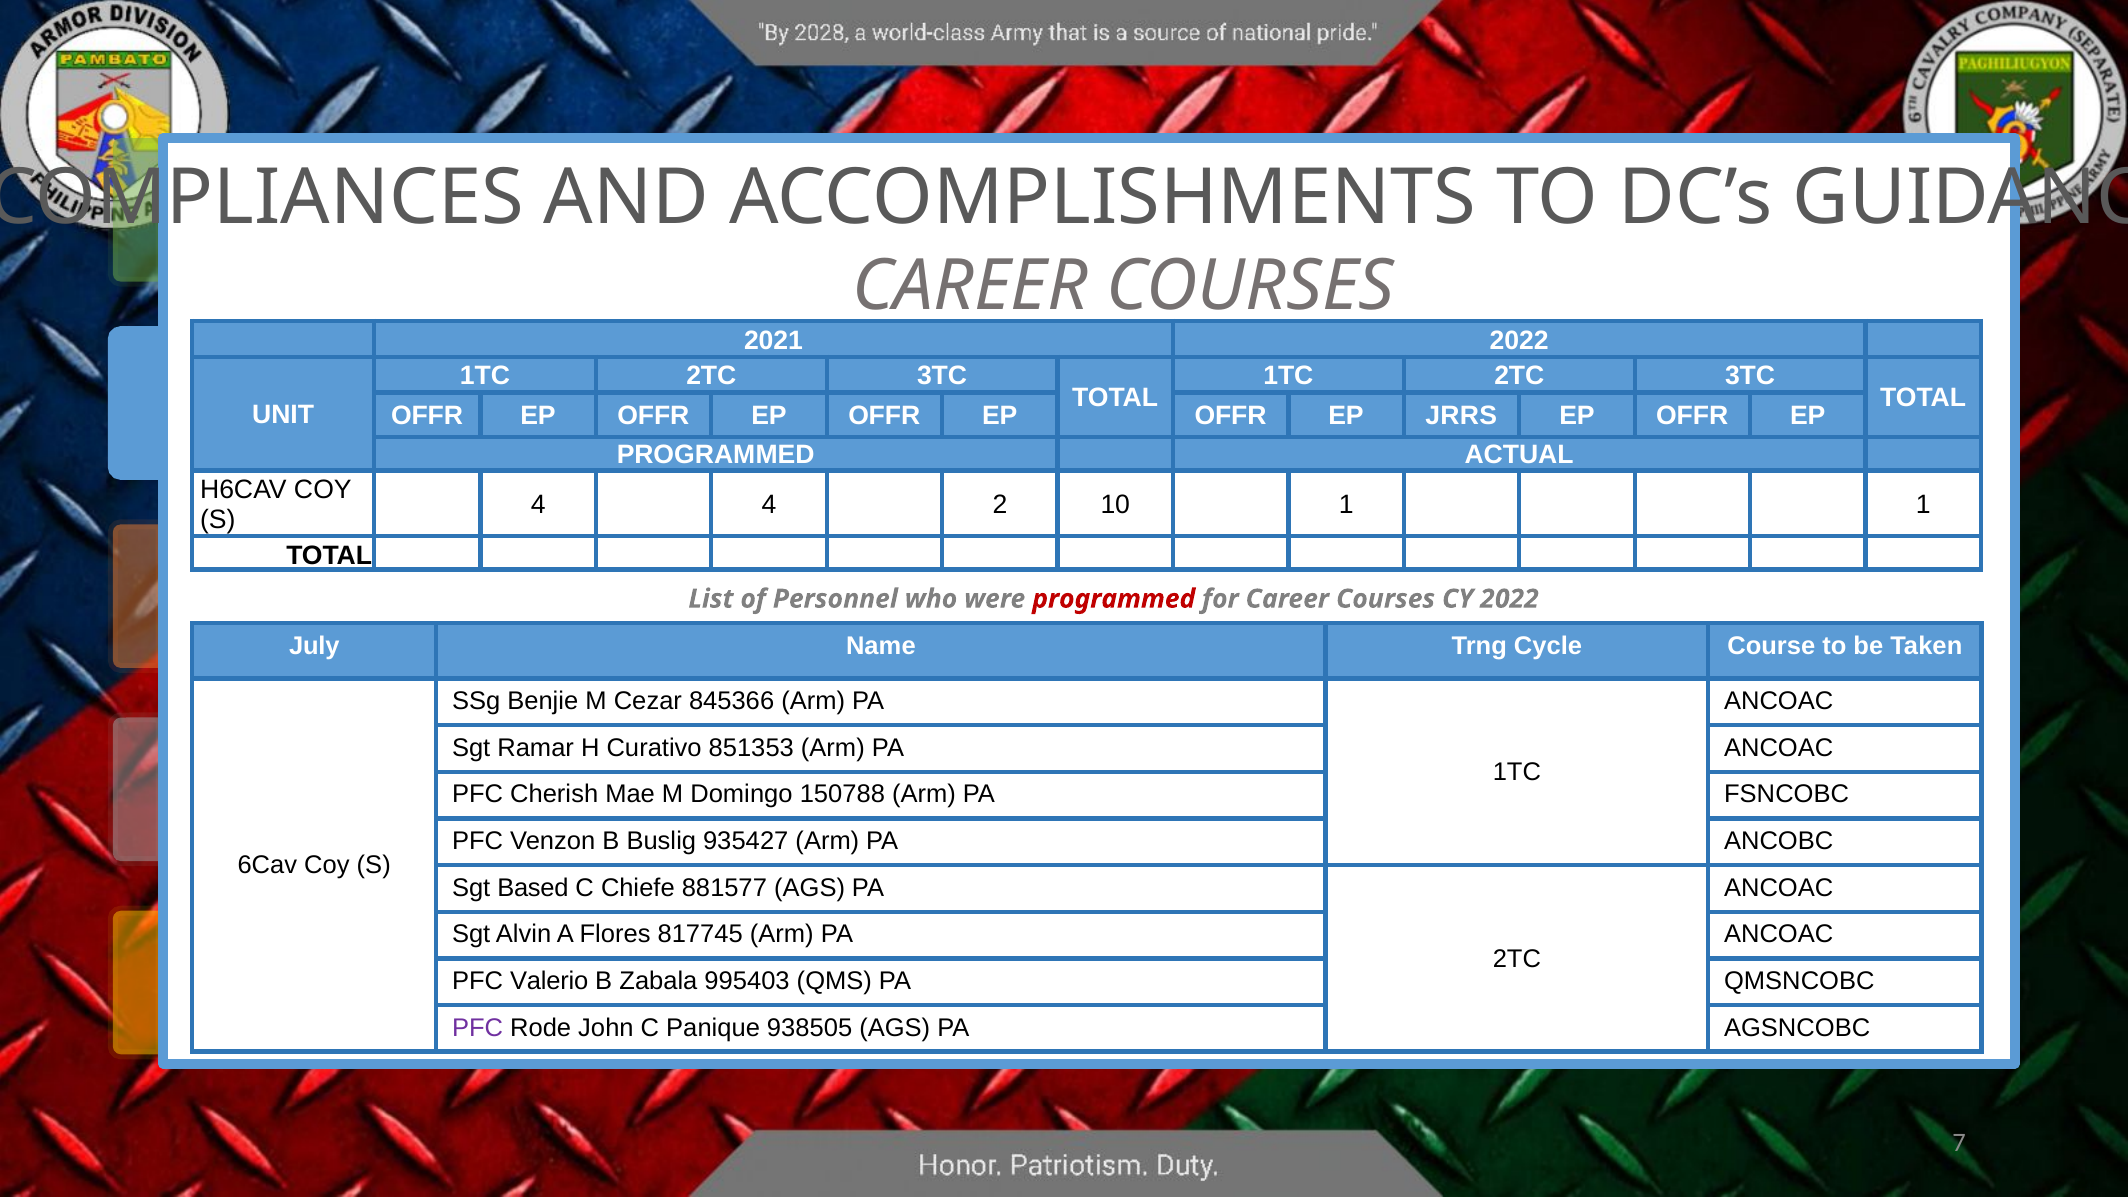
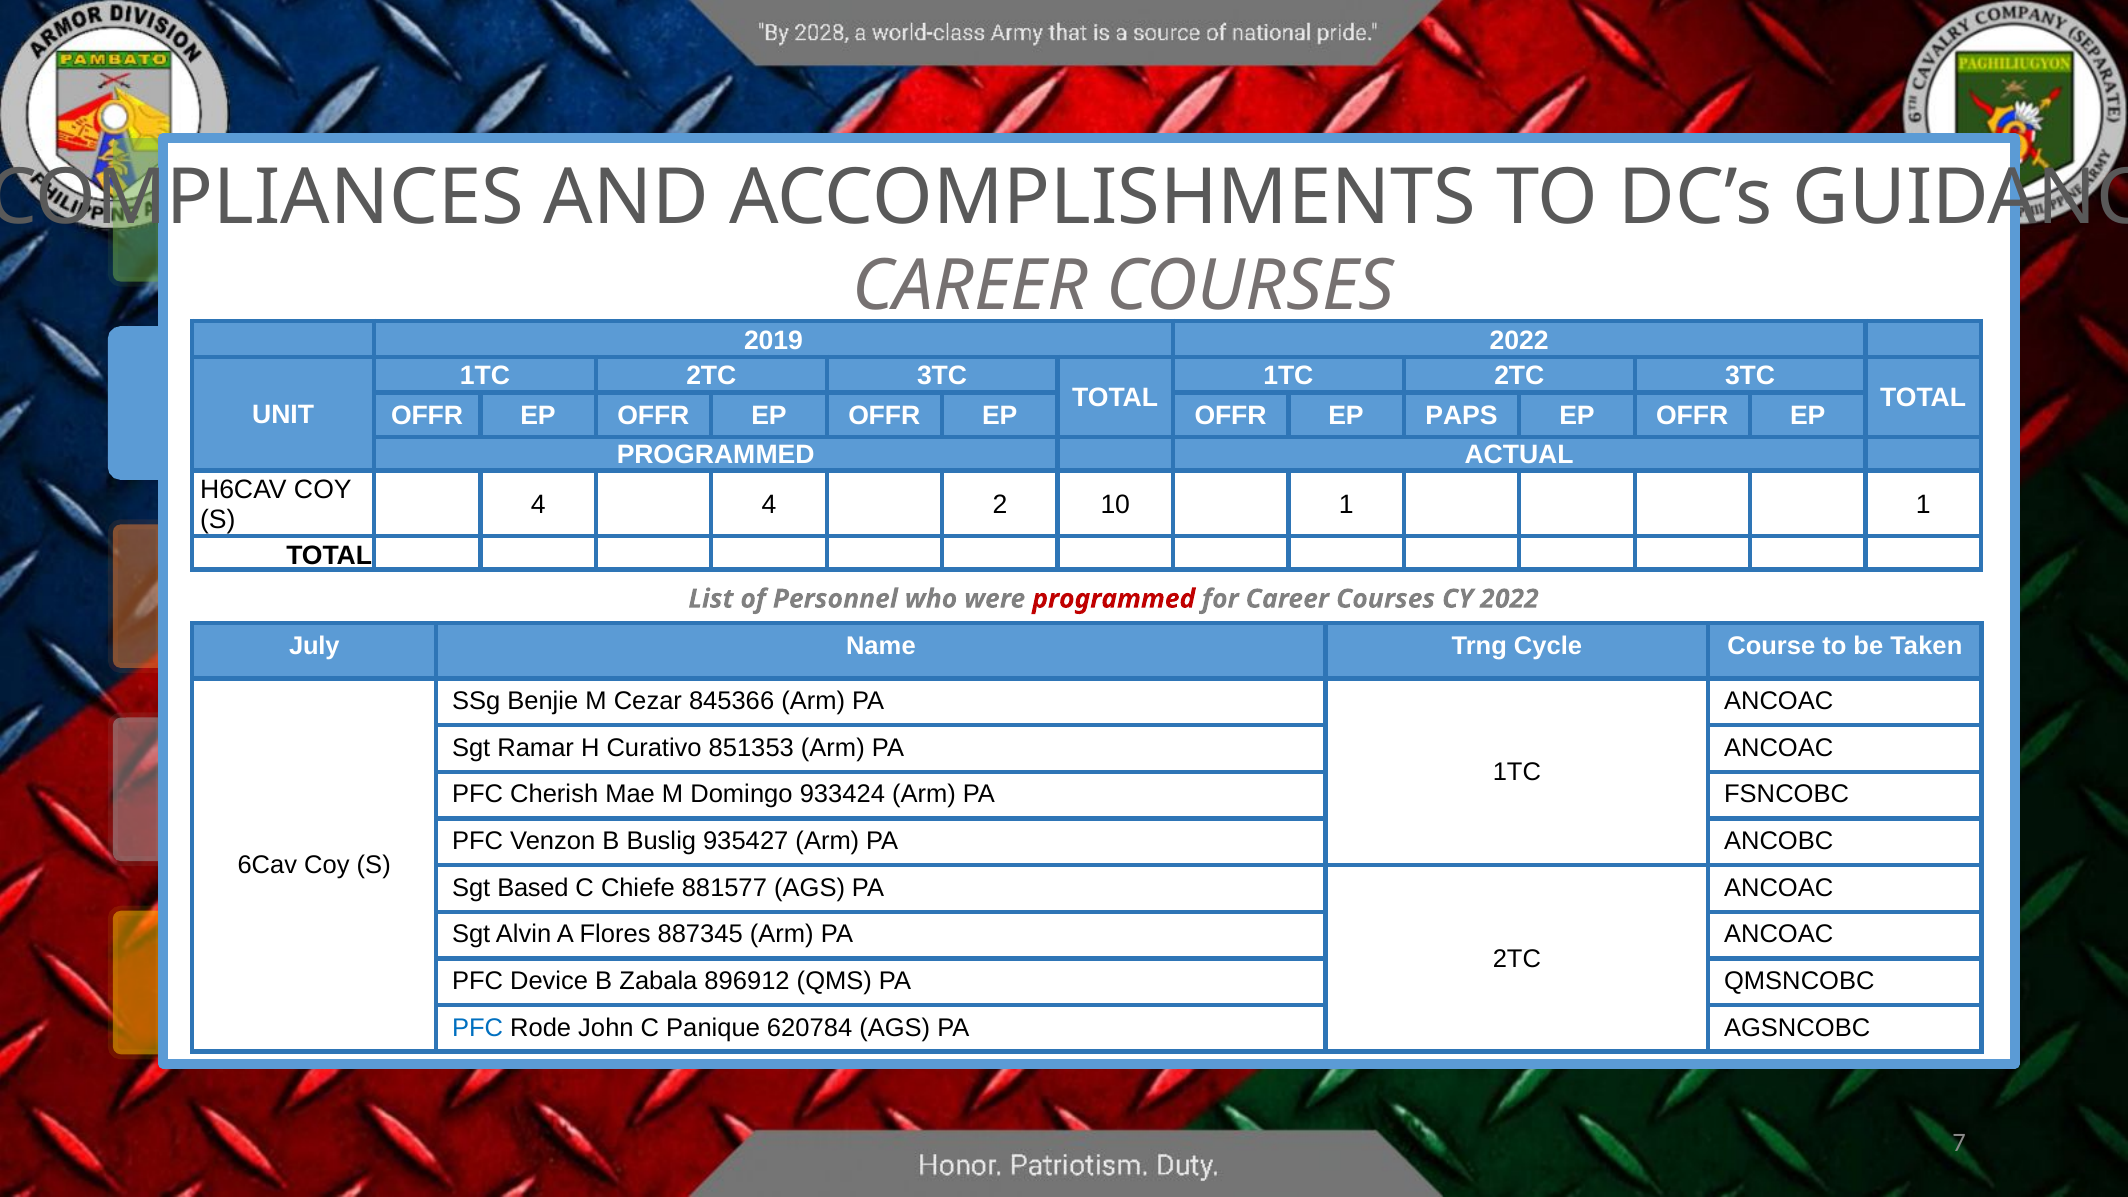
2021: 2021 -> 2019 (773, 340)
JRRS: JRRS -> PAPS (1461, 416)
150788: 150788 -> 933424 (842, 795)
817745: 817745 -> 887345 (700, 934)
Valerio: Valerio -> Device (549, 981)
995403: 995403 -> 896912 (747, 981)
PFC colour: purple -> blue (478, 1028)
938505: 938505 -> 620784 (810, 1028)
